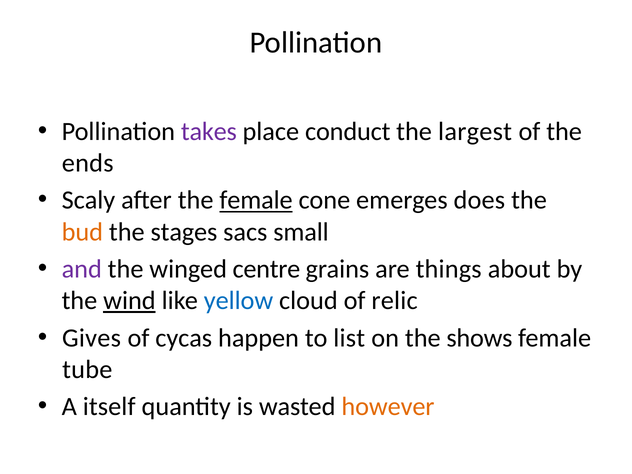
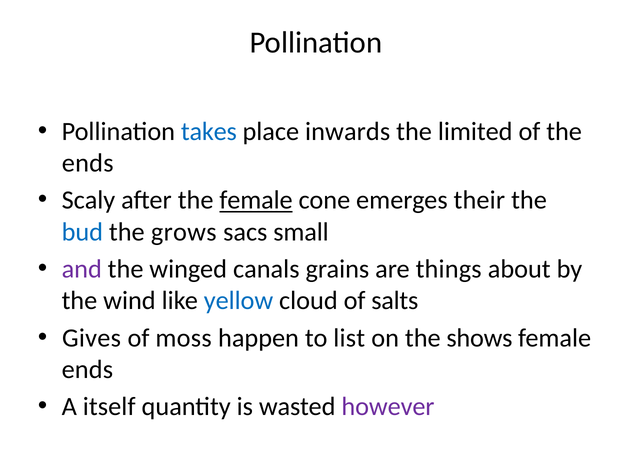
takes colour: purple -> blue (209, 131)
conduct: conduct -> inwards (348, 131)
largest: largest -> limited (475, 131)
does: does -> their (479, 200)
bud colour: orange -> blue (82, 232)
stages: stages -> grows (184, 232)
centre: centre -> canals (266, 269)
wind underline: present -> none (129, 301)
relic: relic -> salts (395, 301)
cycas: cycas -> moss (184, 338)
tube: tube -> ends (87, 369)
however colour: orange -> purple (388, 407)
